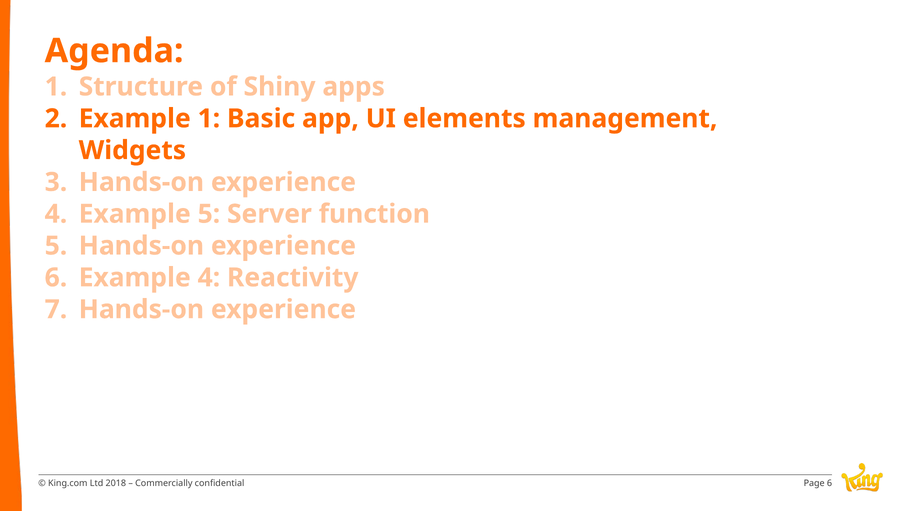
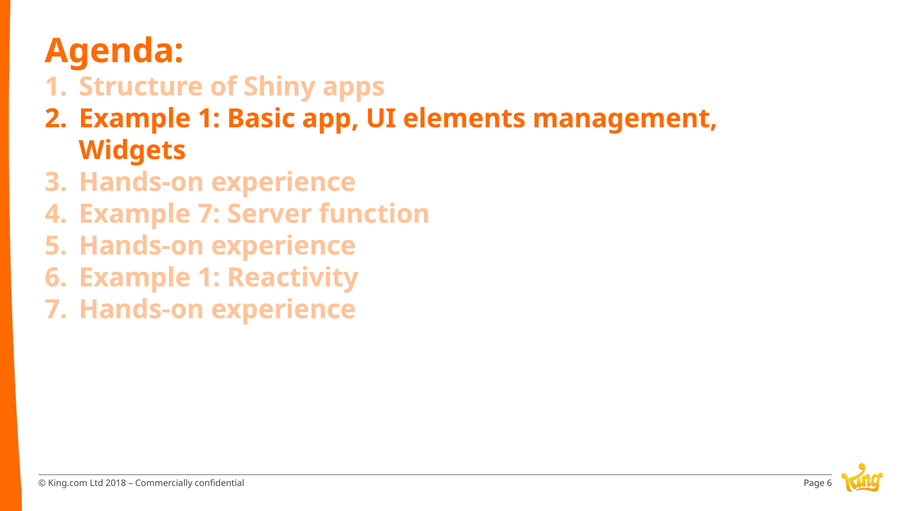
Example 5: 5 -> 7 (209, 214)
6 Example 4: 4 -> 1 (209, 277)
